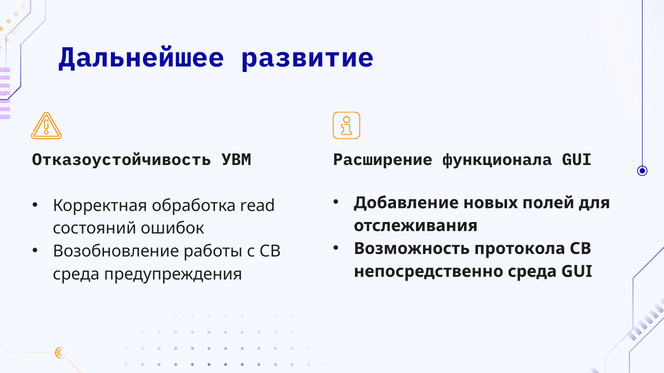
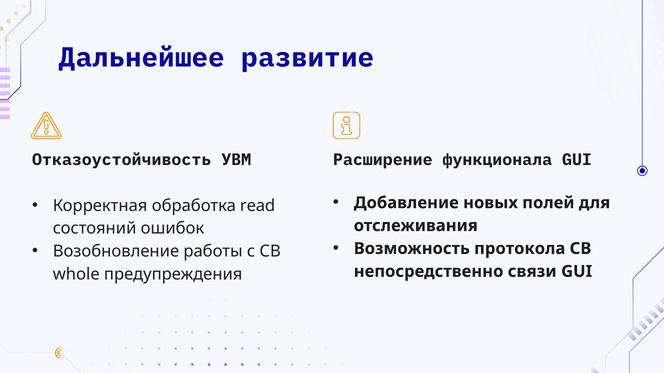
непосредственно среда: среда -> связи (532, 272)
среда: среда -> whole (76, 275)
